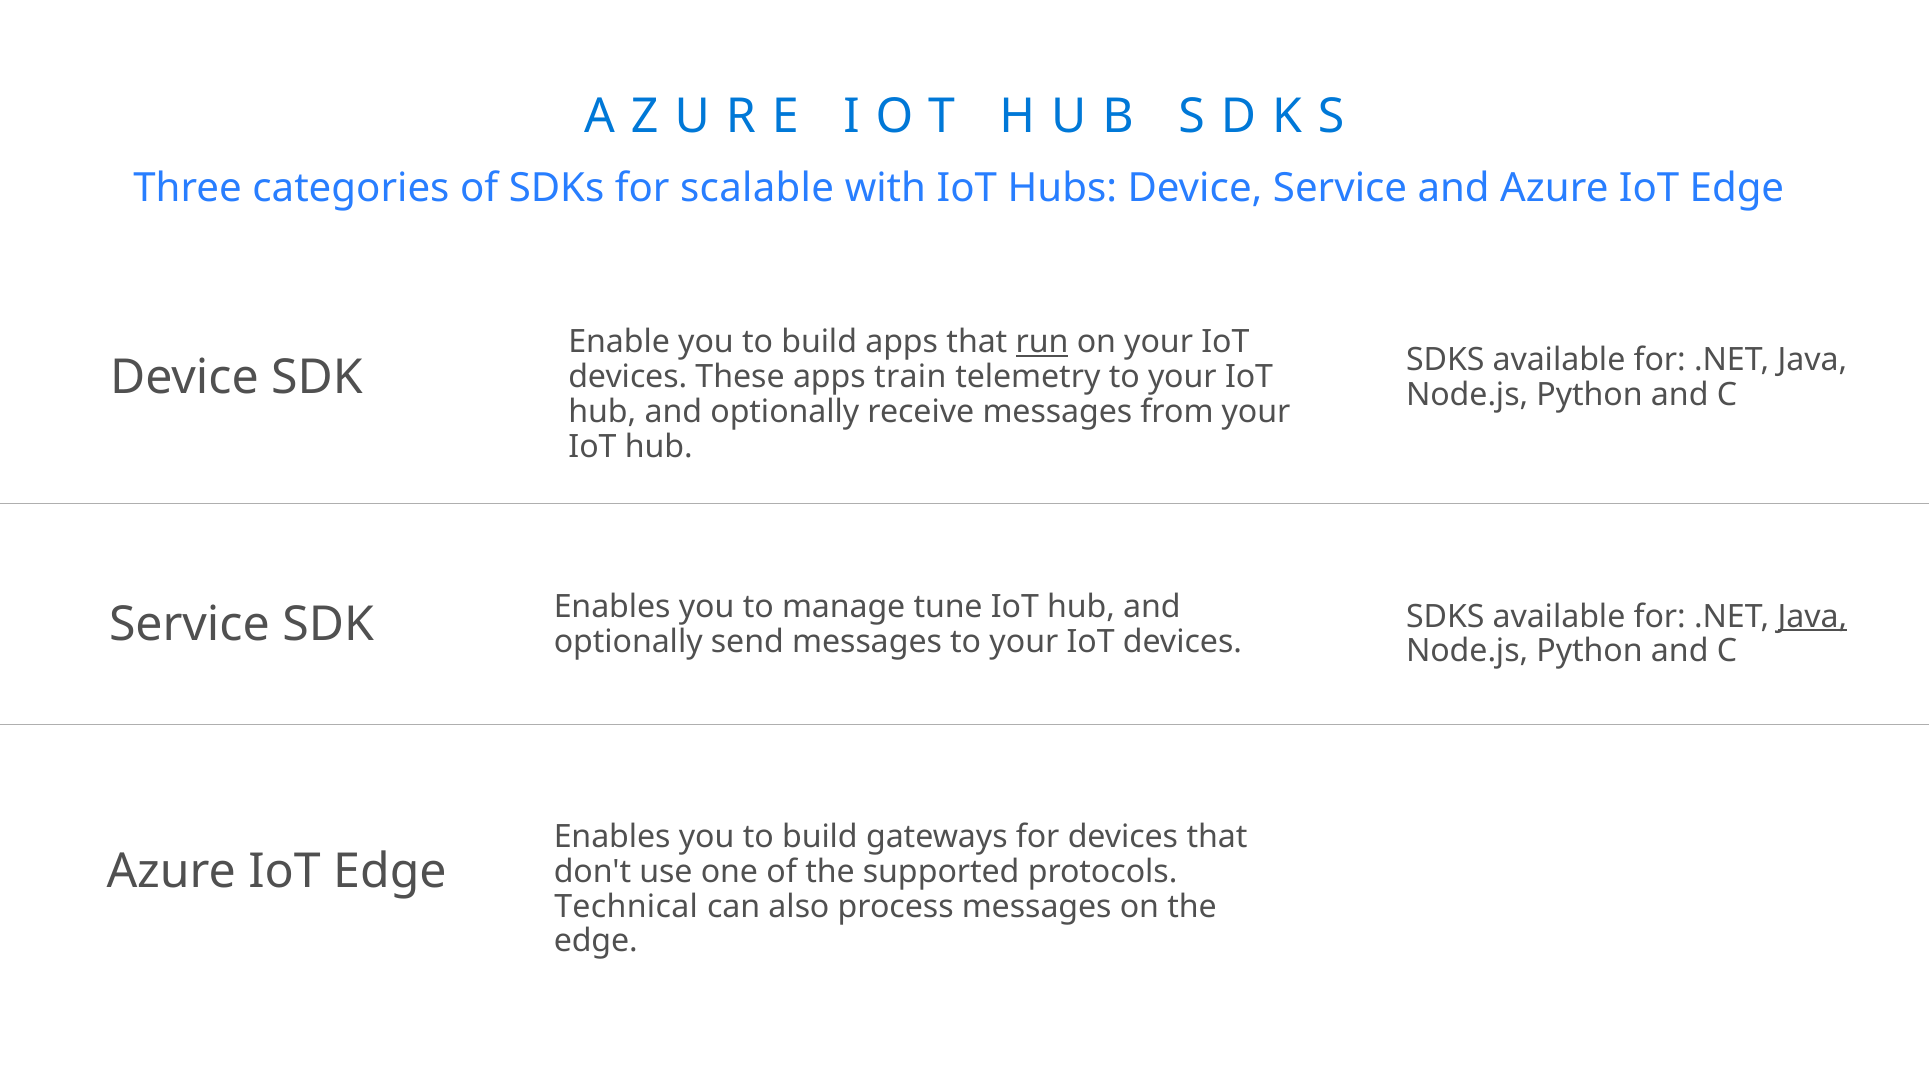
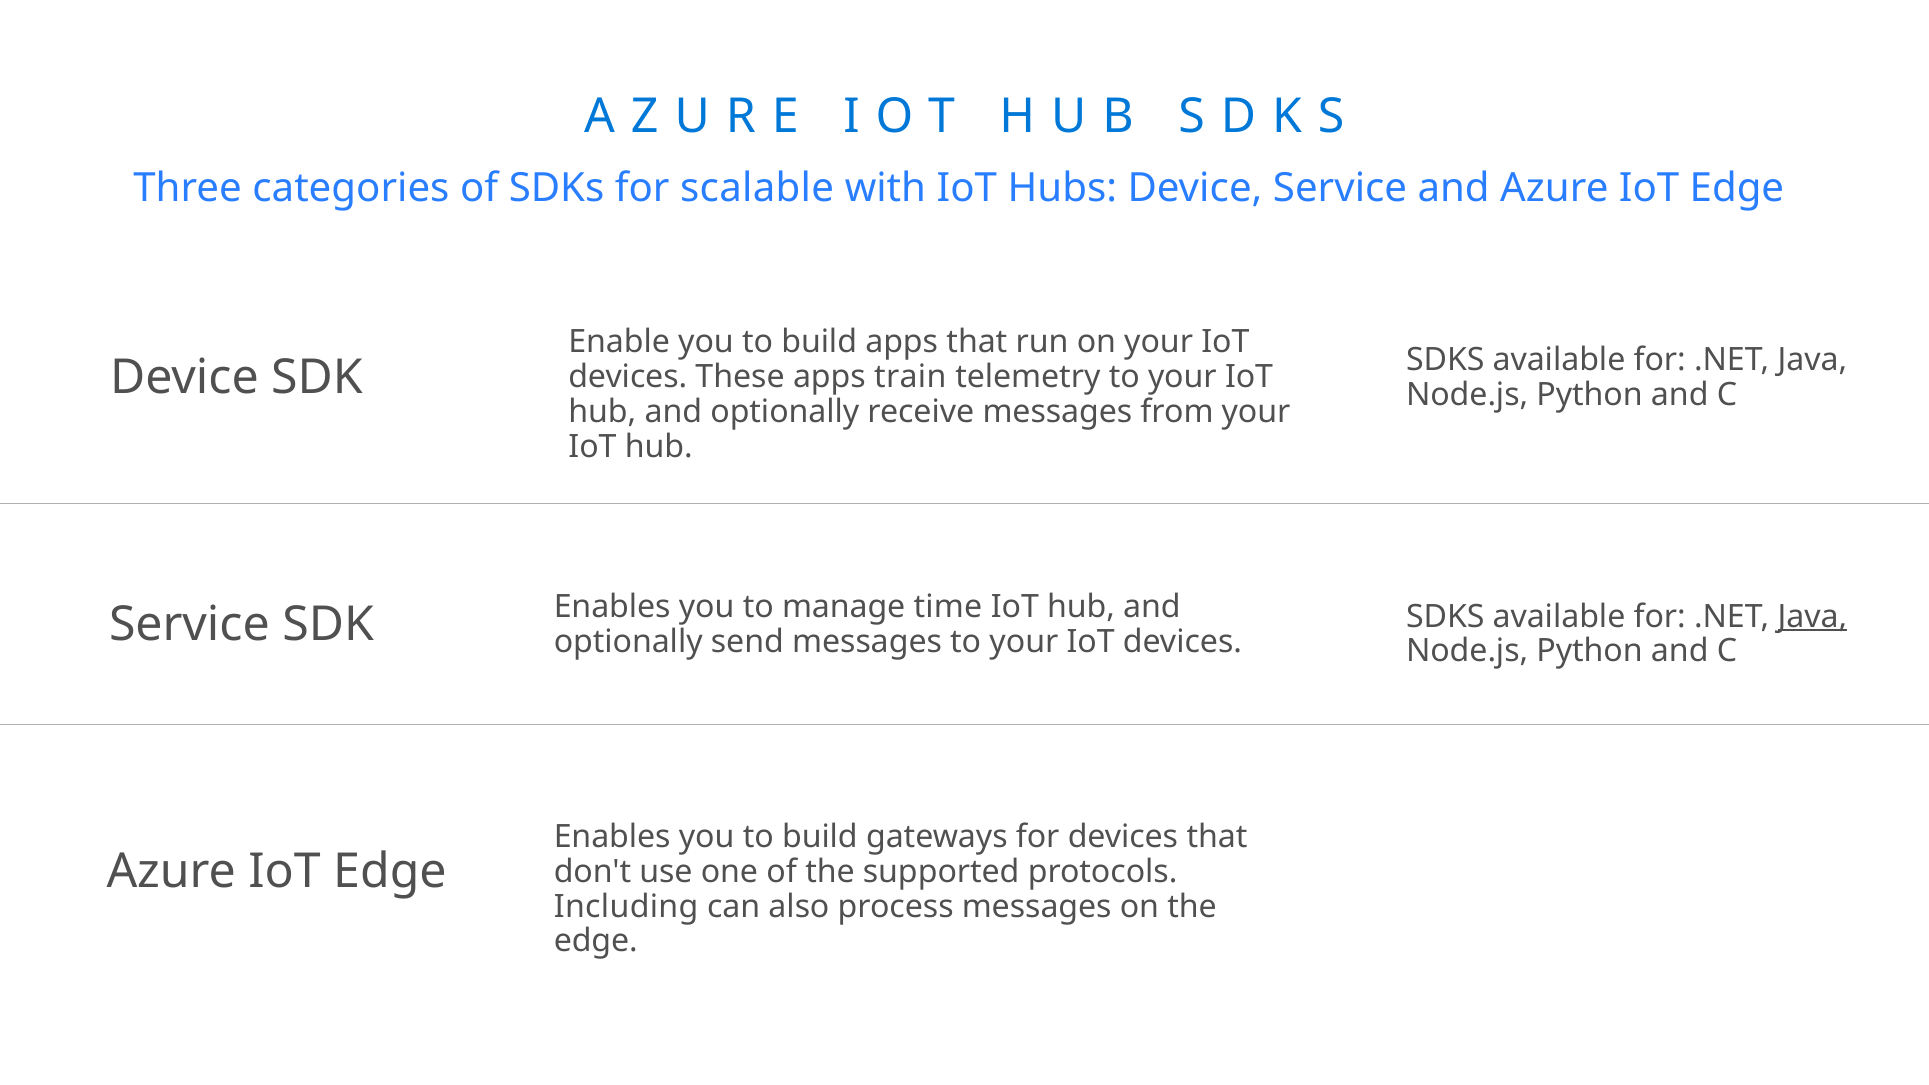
run underline: present -> none (1042, 342)
tune: tune -> time (948, 607)
Technical: Technical -> Including (626, 907)
